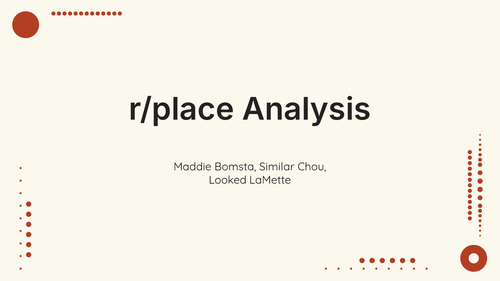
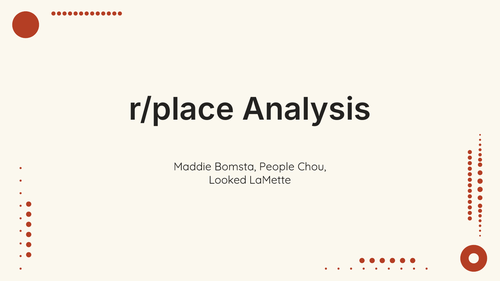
Similar: Similar -> People (277, 167)
